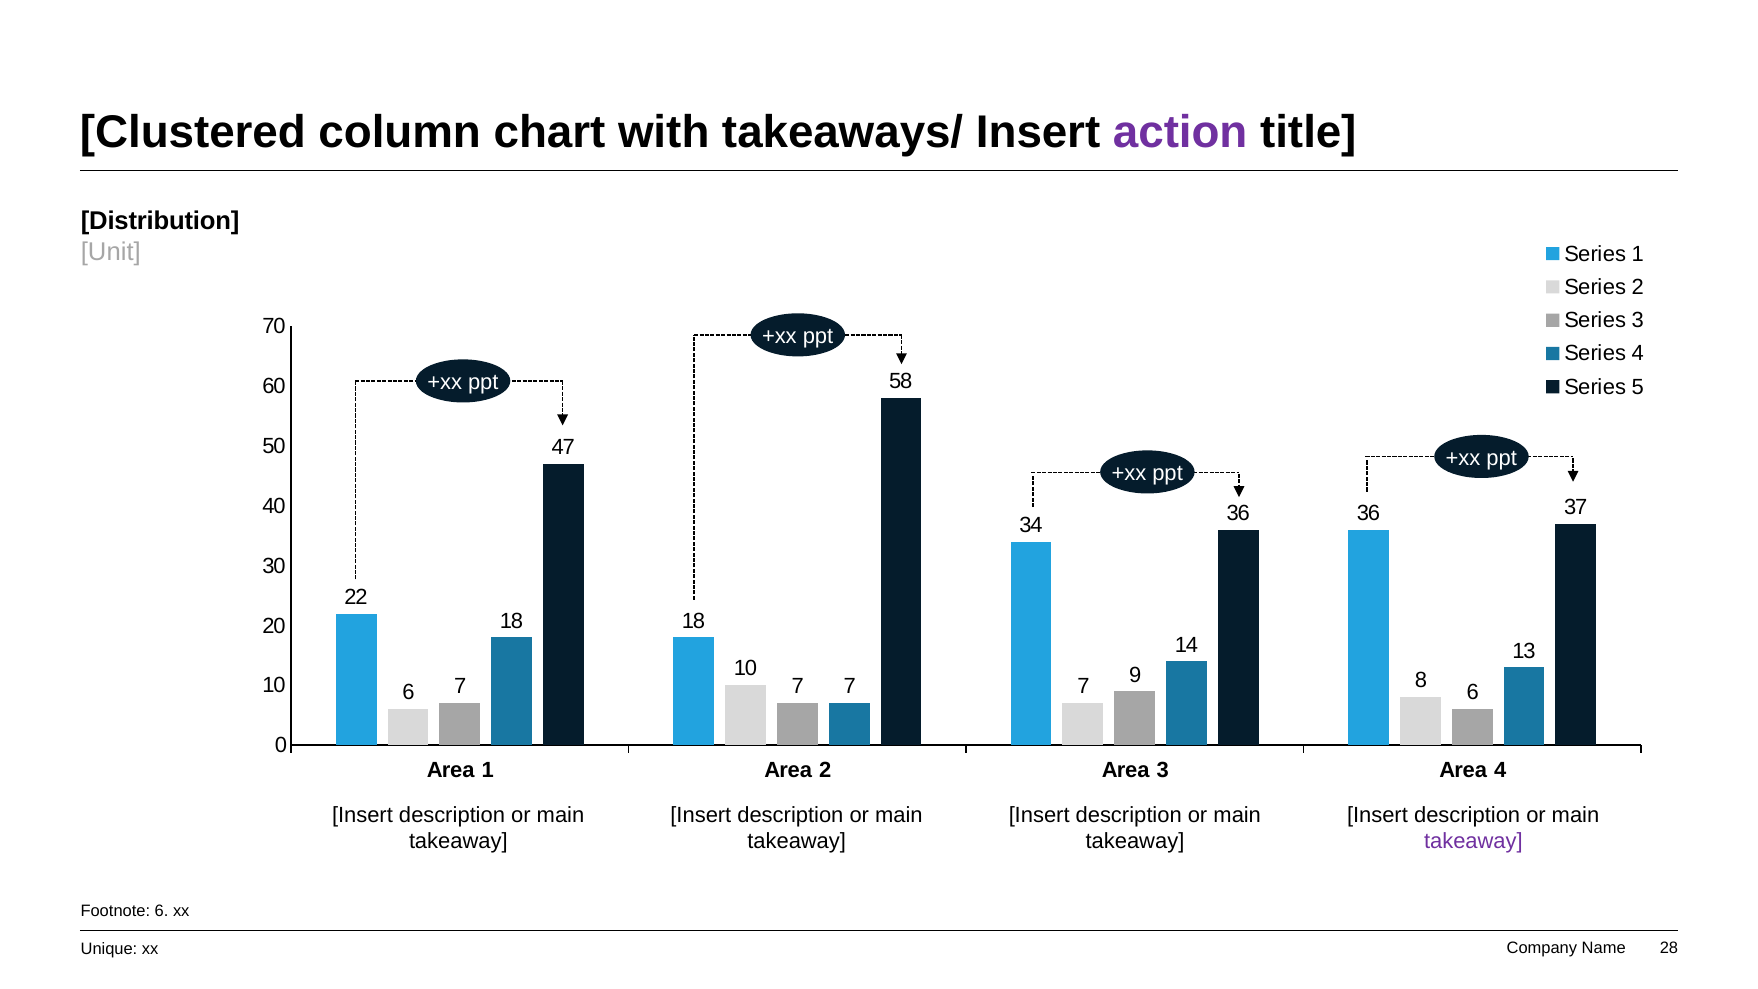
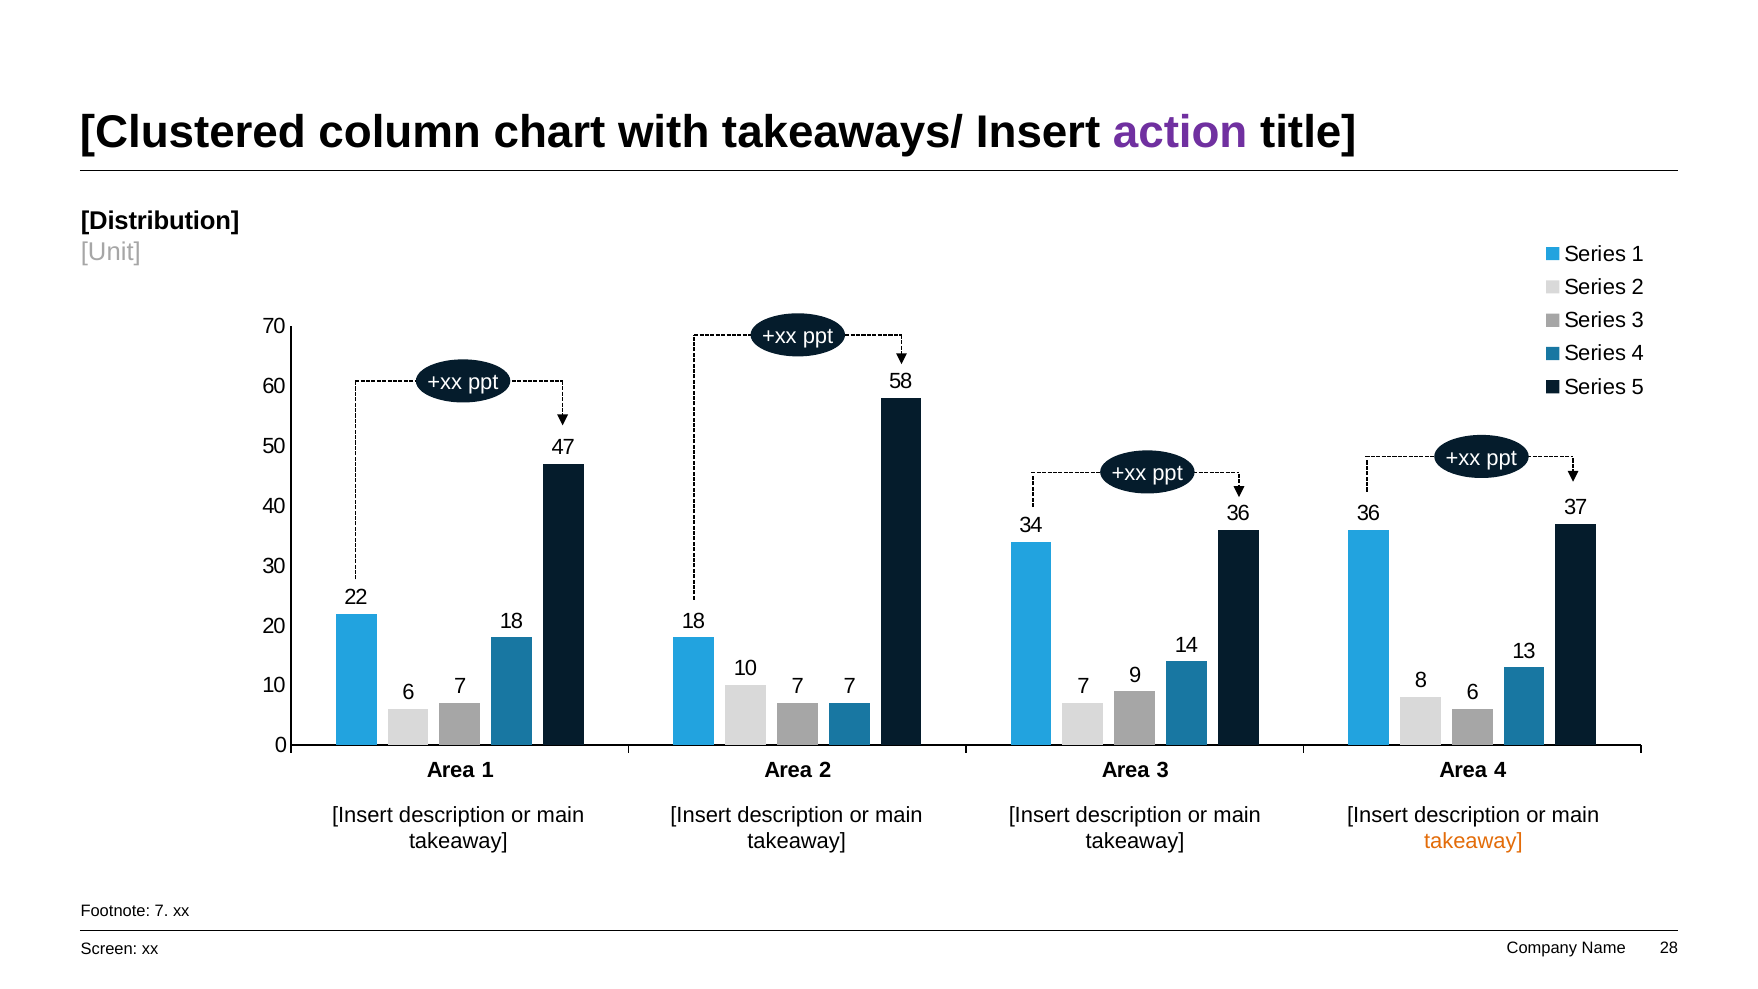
takeaway colour: purple -> orange (1473, 842)
Footnote 6: 6 -> 7 (162, 911)
Unique: Unique -> Screen (109, 949)
